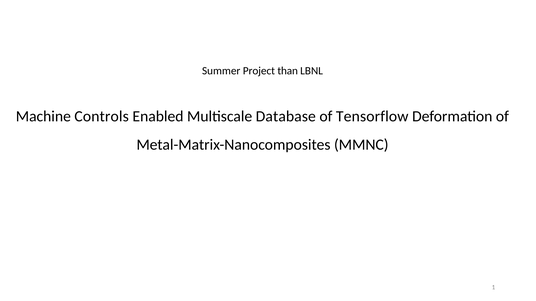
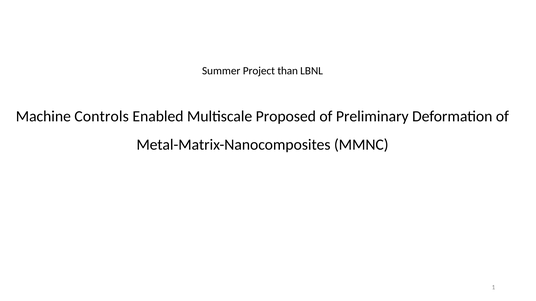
Database: Database -> Proposed (286, 117)
Tensorflow: Tensorflow -> Preliminary (372, 117)
